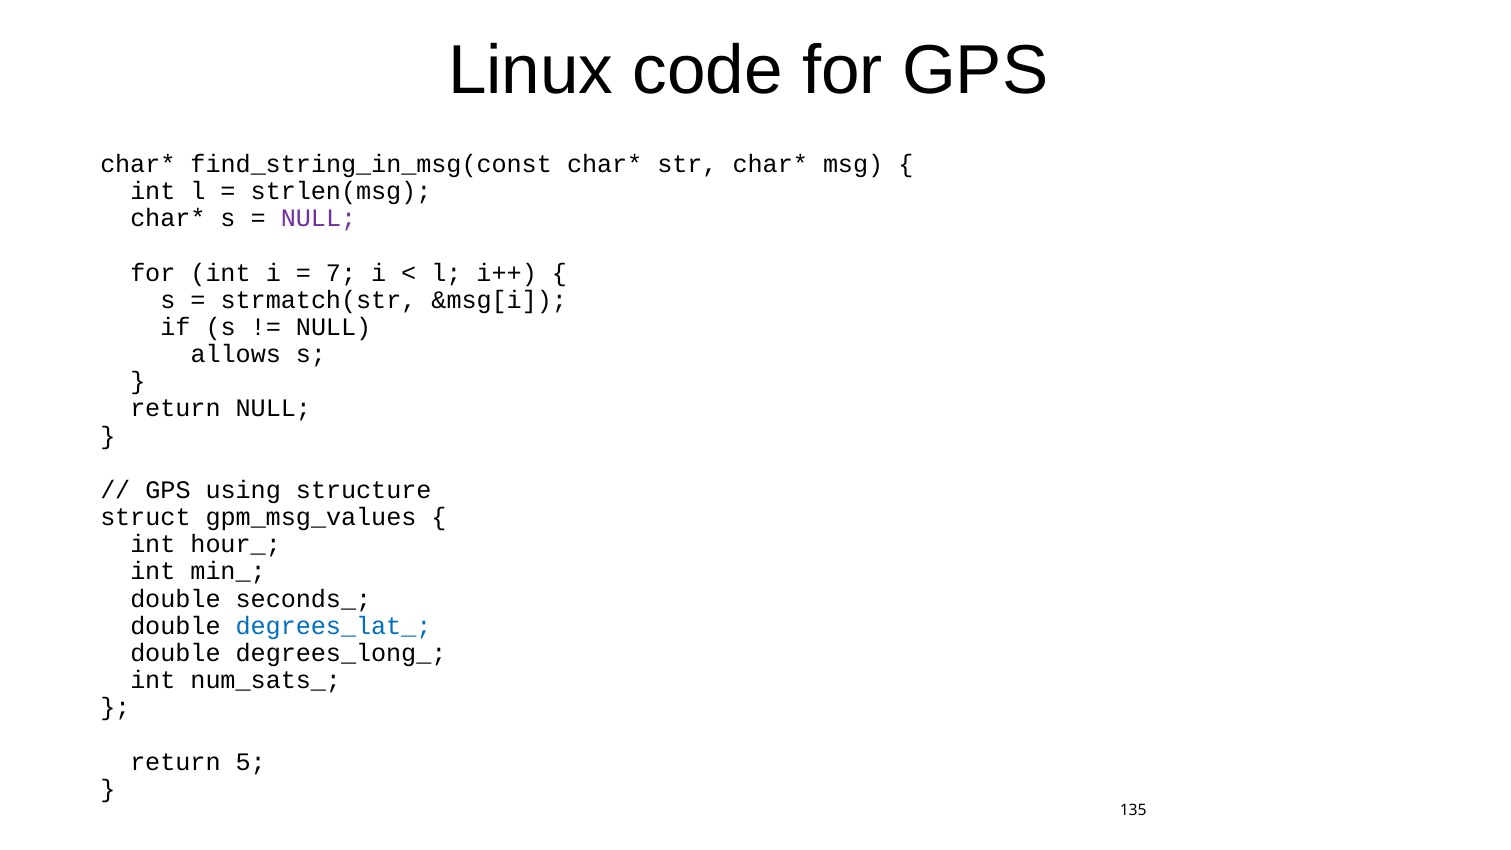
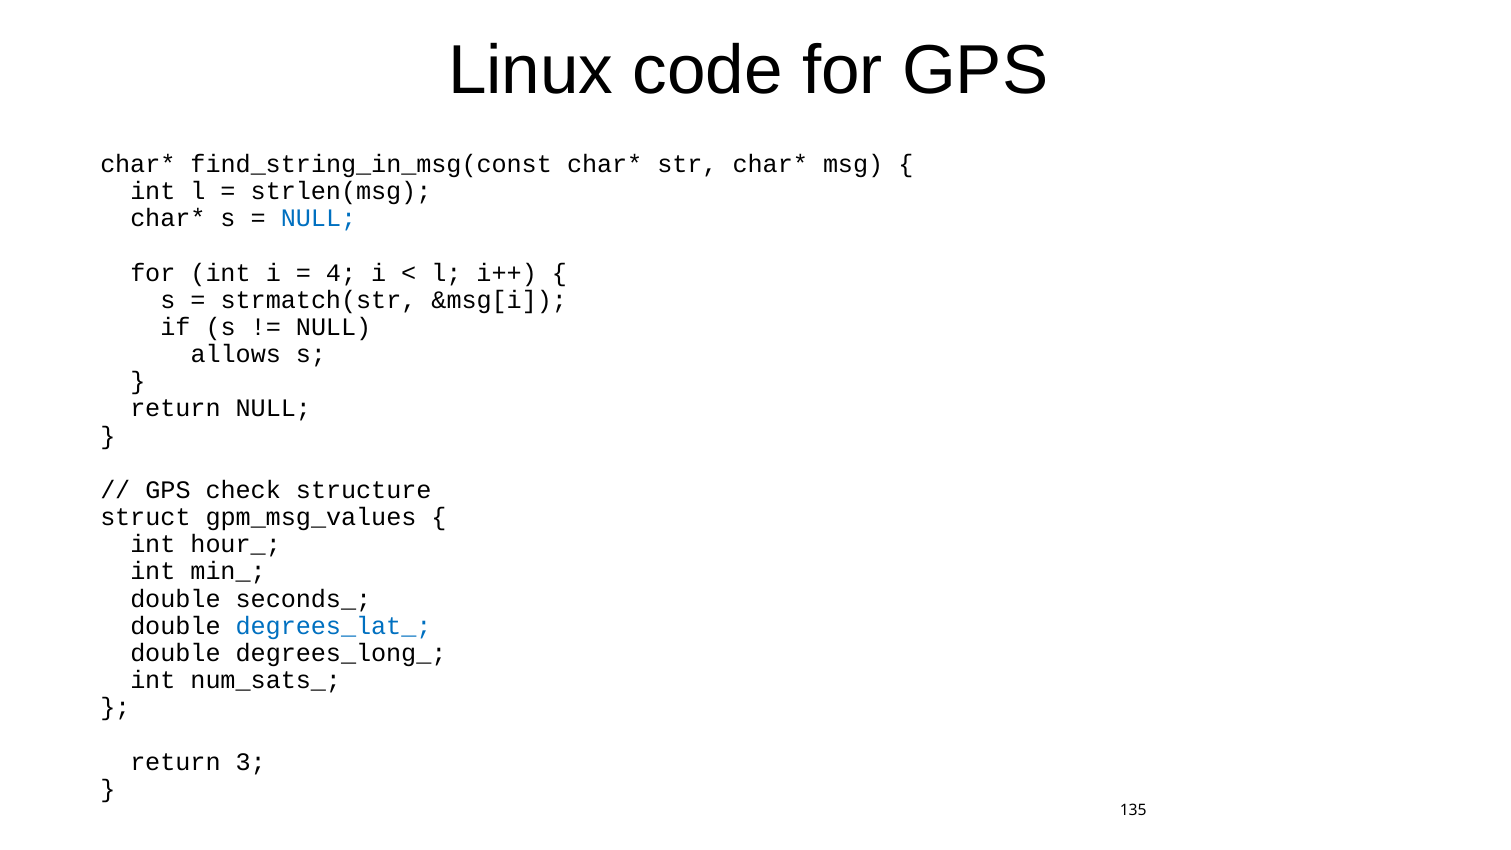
NULL colour: purple -> blue (318, 218)
7: 7 -> 4 (341, 273)
using: using -> check (243, 490)
5: 5 -> 3 (251, 762)
